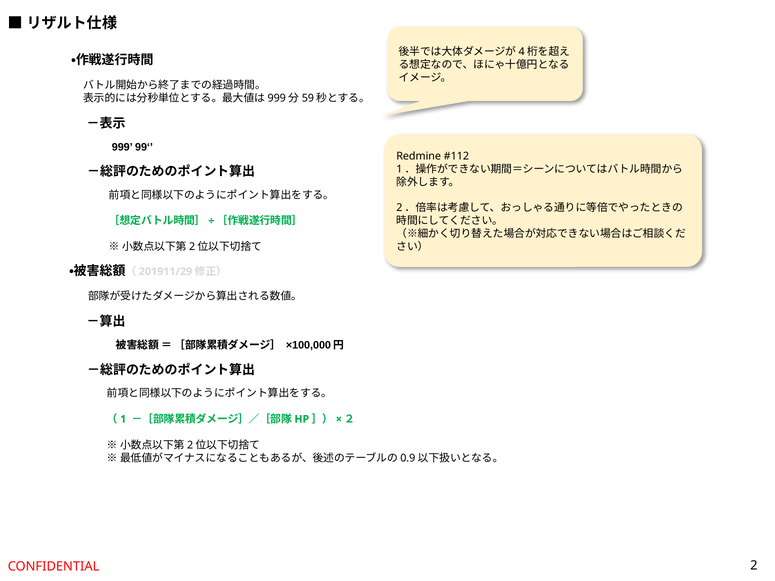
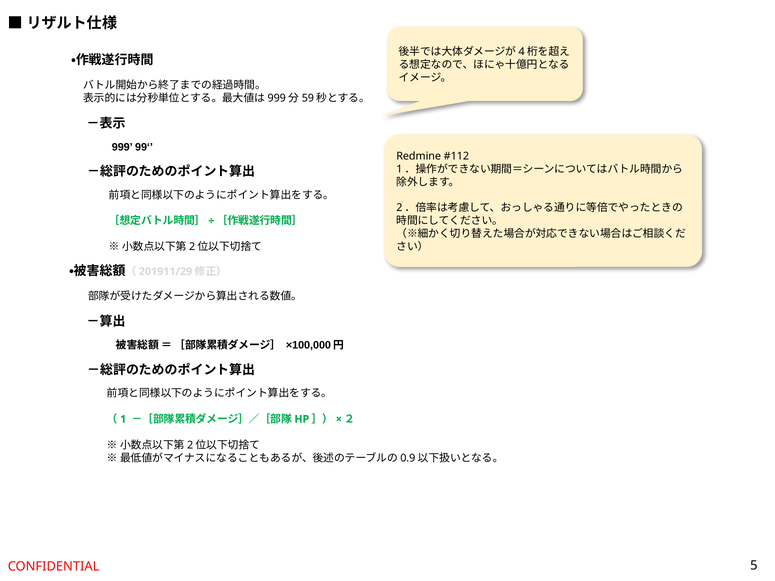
2: 2 -> 5 (754, 566)
